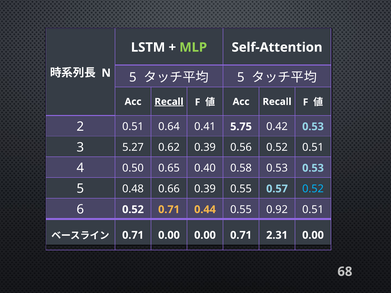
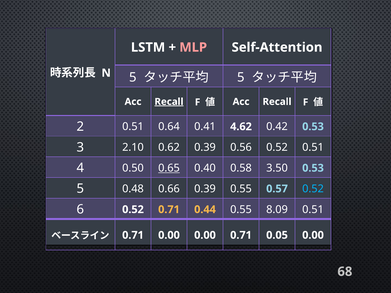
MLP colour: light green -> pink (193, 47)
5.75: 5.75 -> 4.62 (241, 127)
5.27: 5.27 -> 2.10 (133, 147)
0.65 underline: none -> present (169, 168)
0.58 0.53: 0.53 -> 3.50 (277, 168)
0.92: 0.92 -> 8.09 (277, 210)
2.31: 2.31 -> 0.05 (277, 235)
